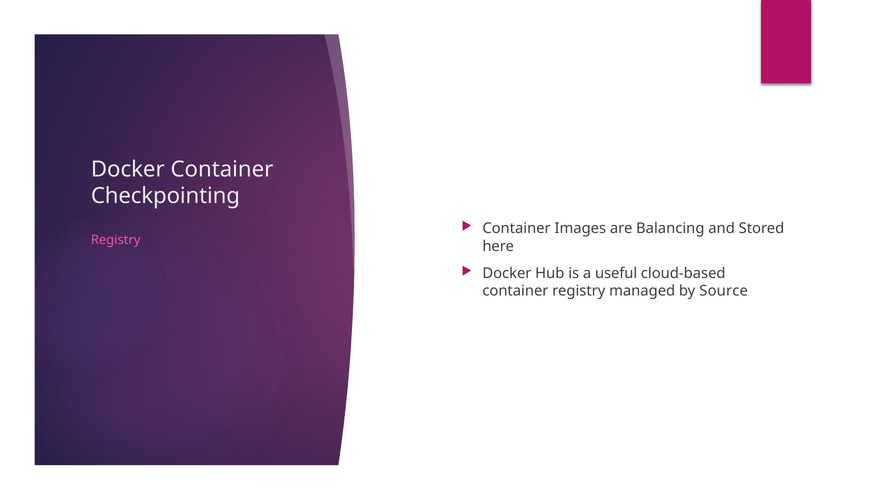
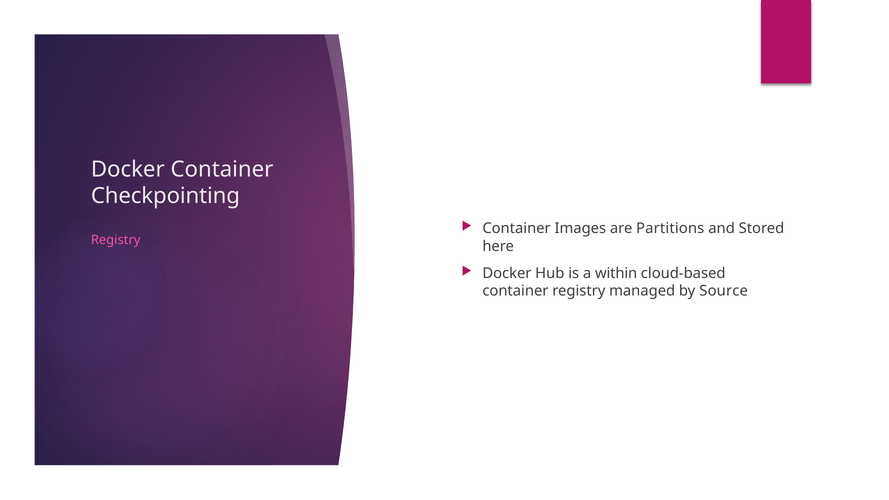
Balancing: Balancing -> Partitions (670, 229)
useful: useful -> within (616, 273)
